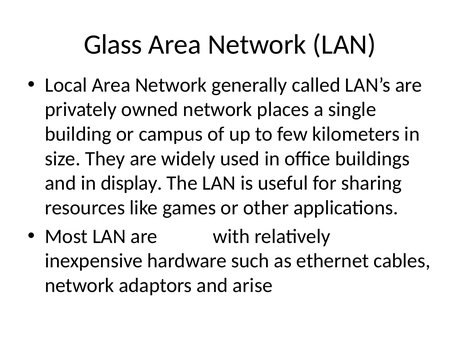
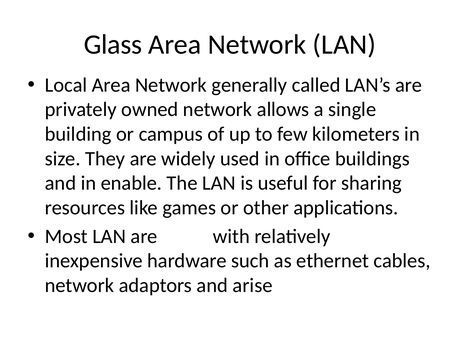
places: places -> allows (283, 110)
display: display -> enable (131, 183)
